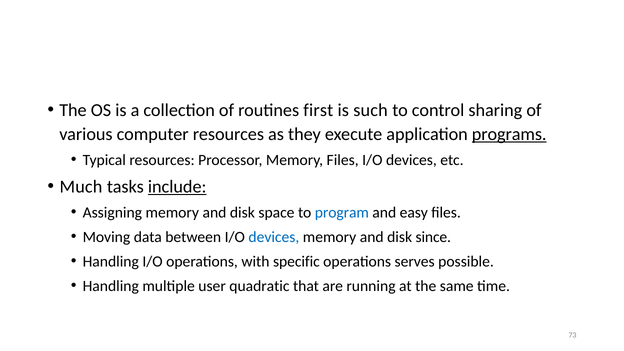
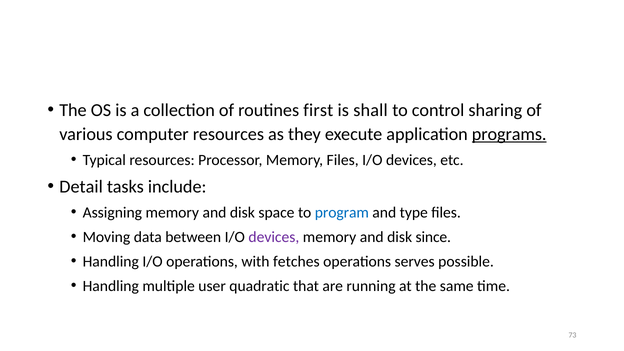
such: such -> shall (371, 110)
Much: Much -> Detail (81, 187)
include underline: present -> none (177, 187)
easy: easy -> type (414, 212)
devices colour: blue -> purple (274, 237)
specific: specific -> fetches (296, 261)
